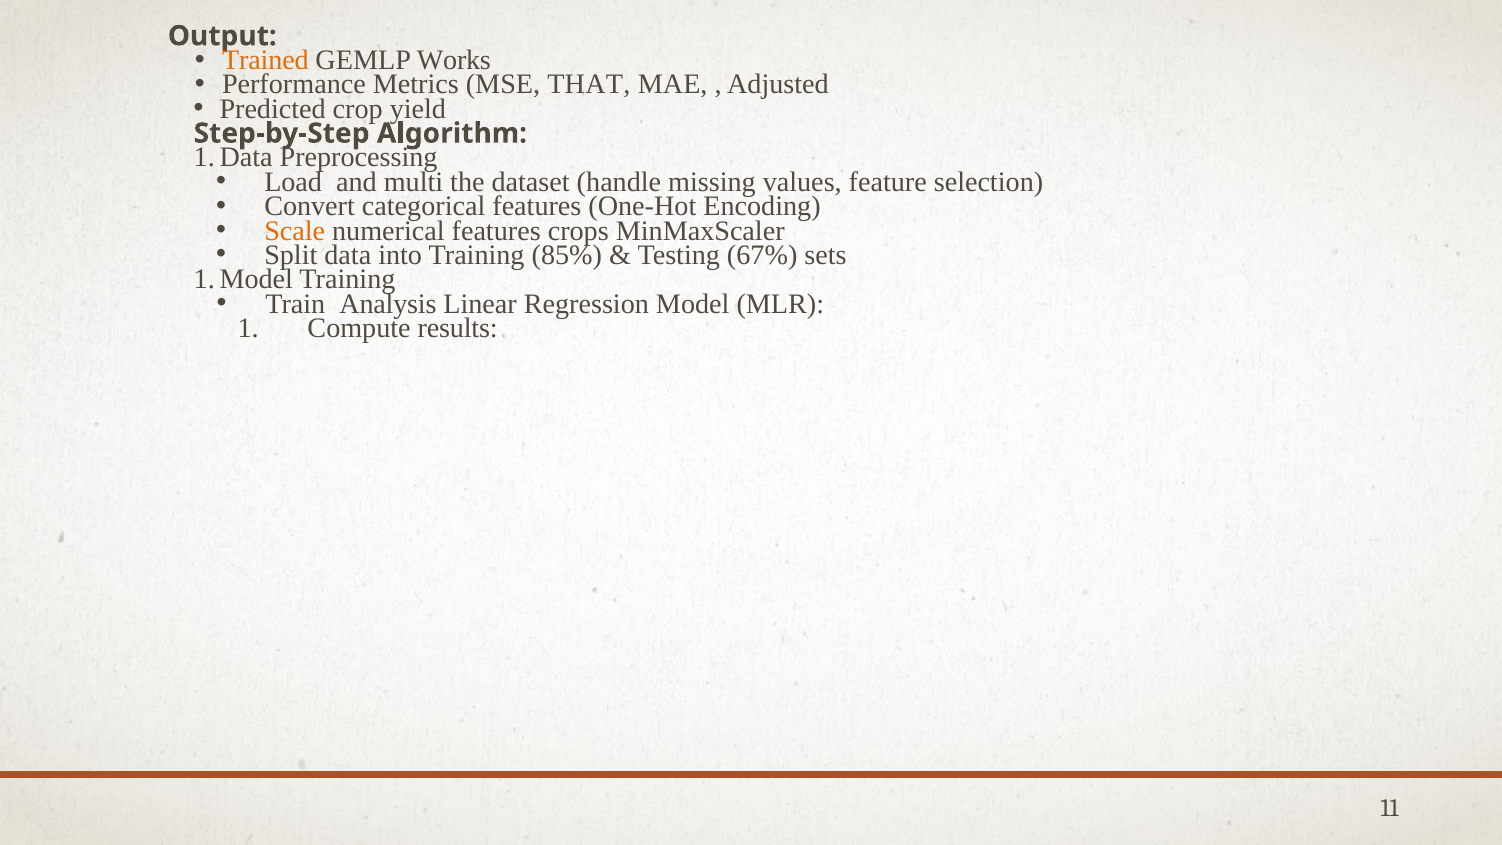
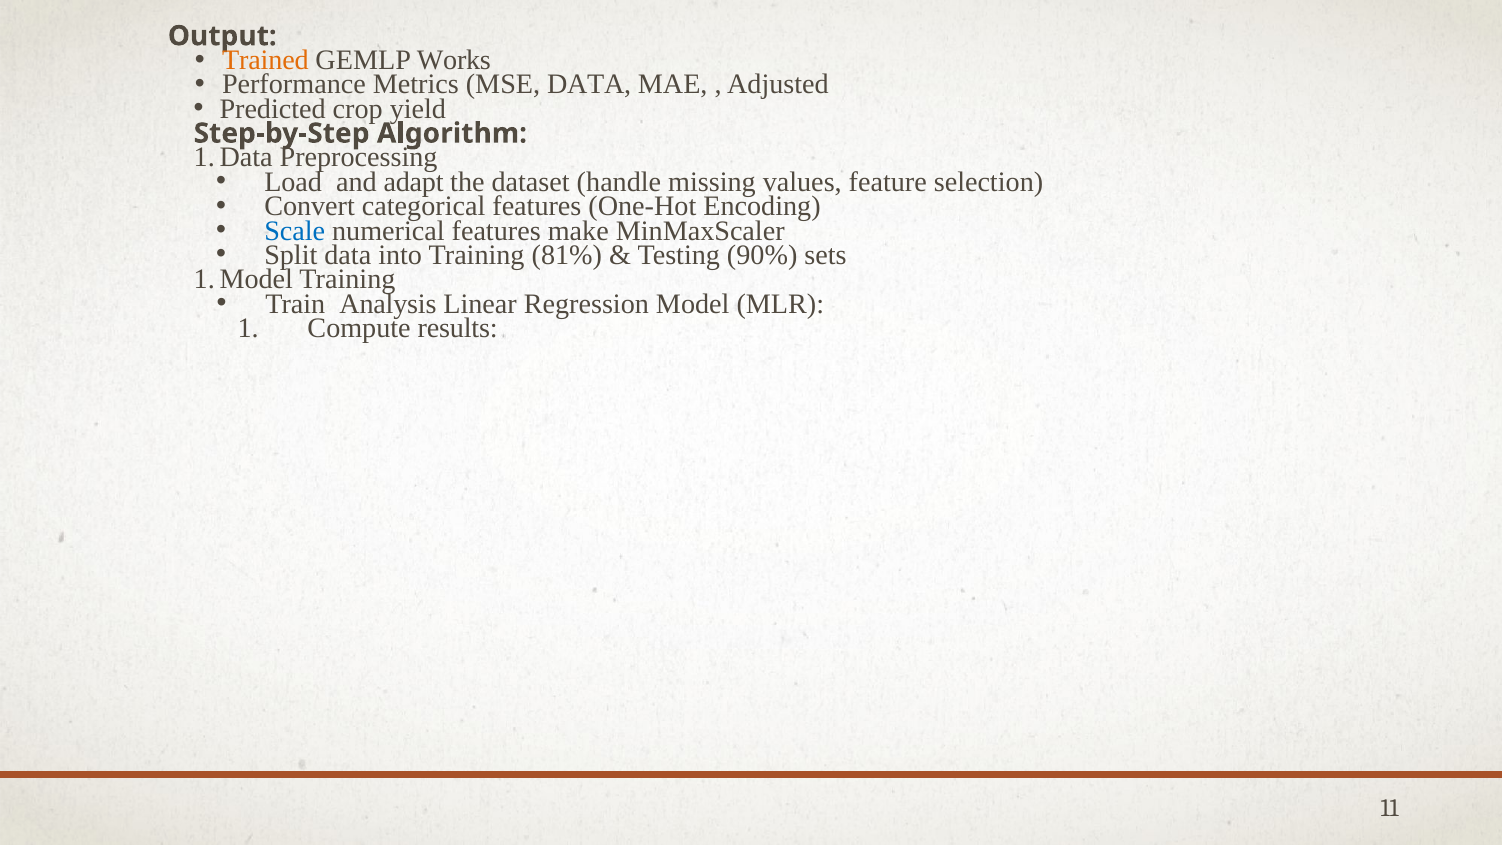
MSE THAT: THAT -> DATA (589, 85)
multi: multi -> adapt (414, 182)
Scale colour: orange -> blue (295, 231)
crops: crops -> make (578, 231)
85%: 85% -> 81% (567, 255)
67%: 67% -> 90% (762, 255)
